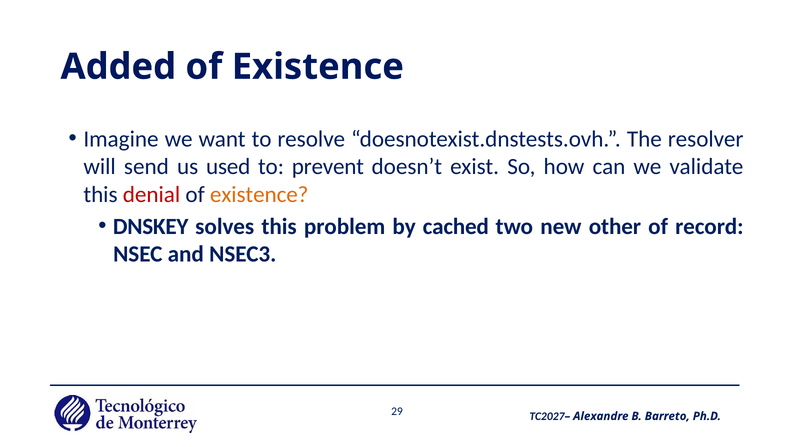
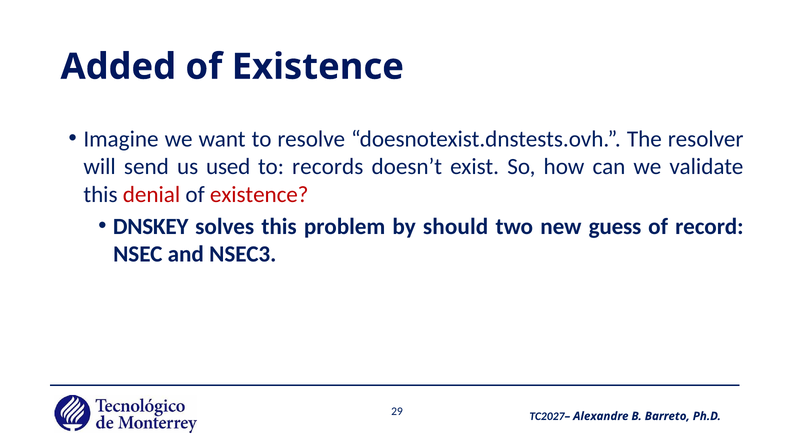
prevent: prevent -> records (328, 167)
existence colour: orange -> red (259, 194)
cached: cached -> should (456, 226)
other: other -> guess (615, 226)
